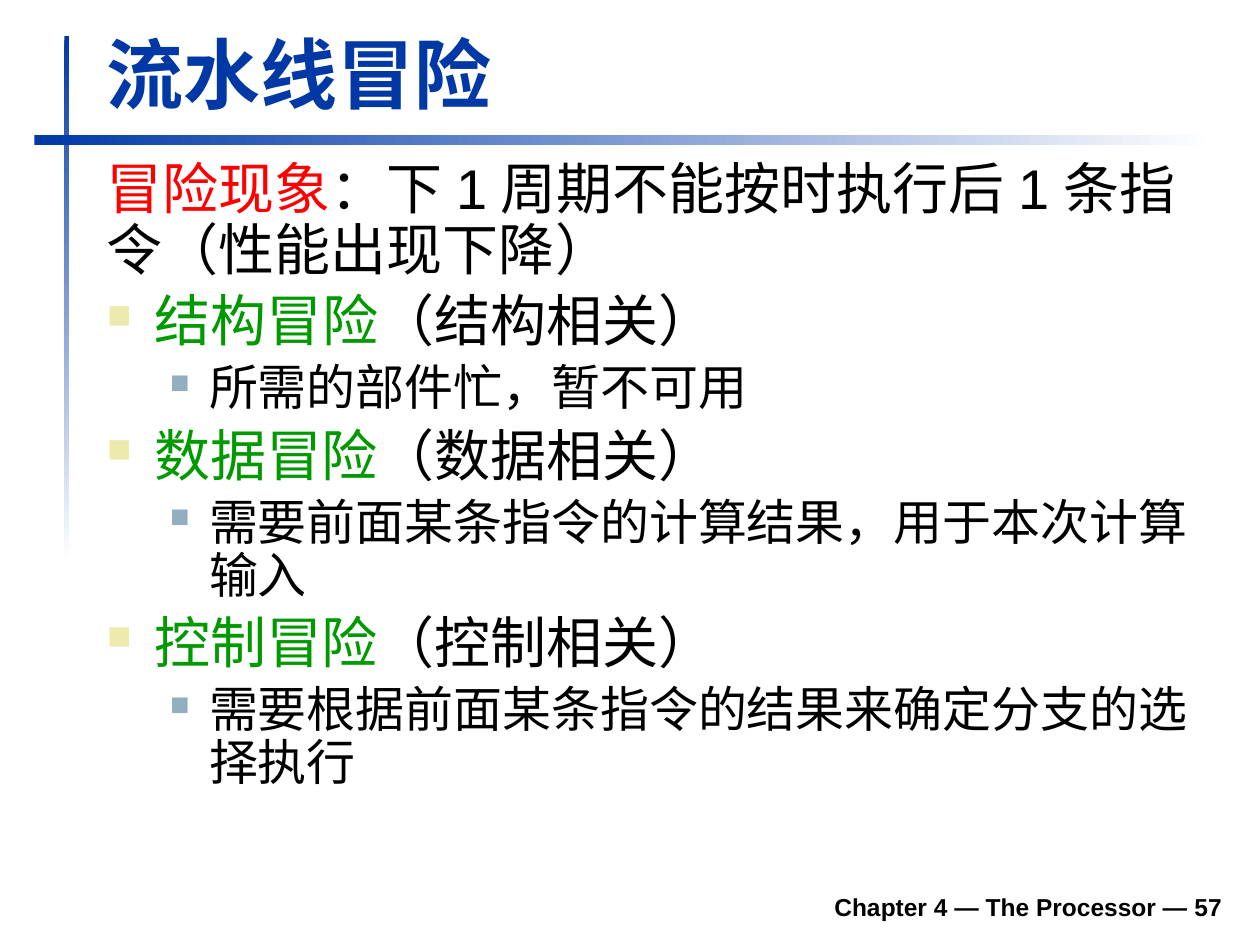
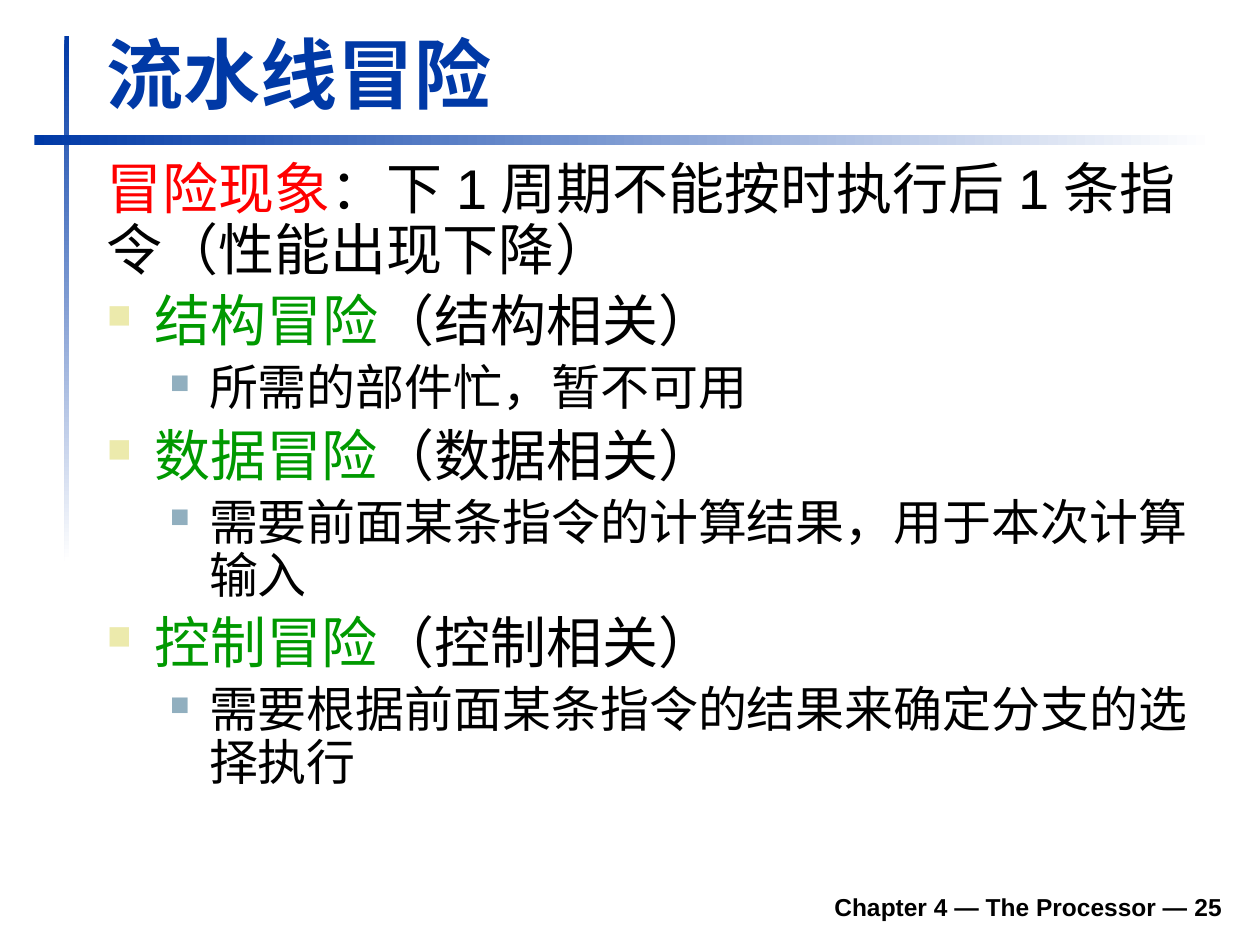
57: 57 -> 25 (1208, 909)
